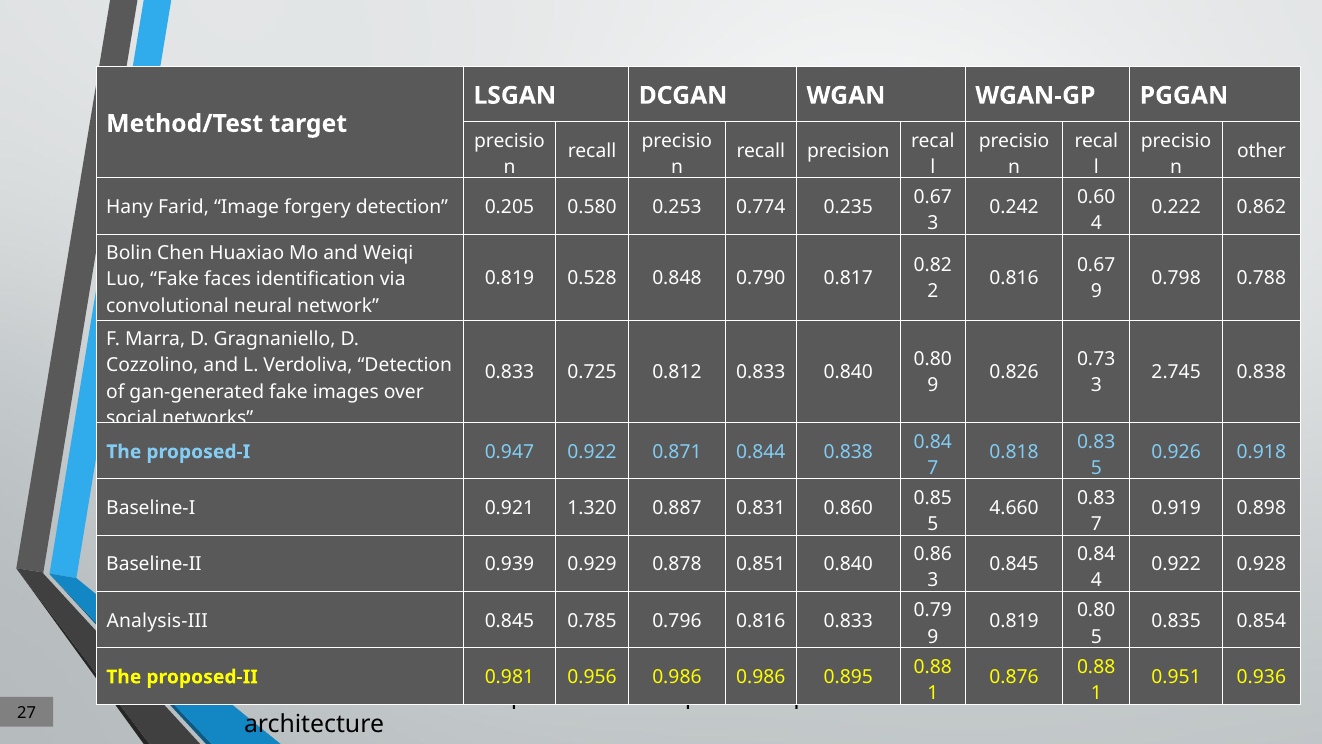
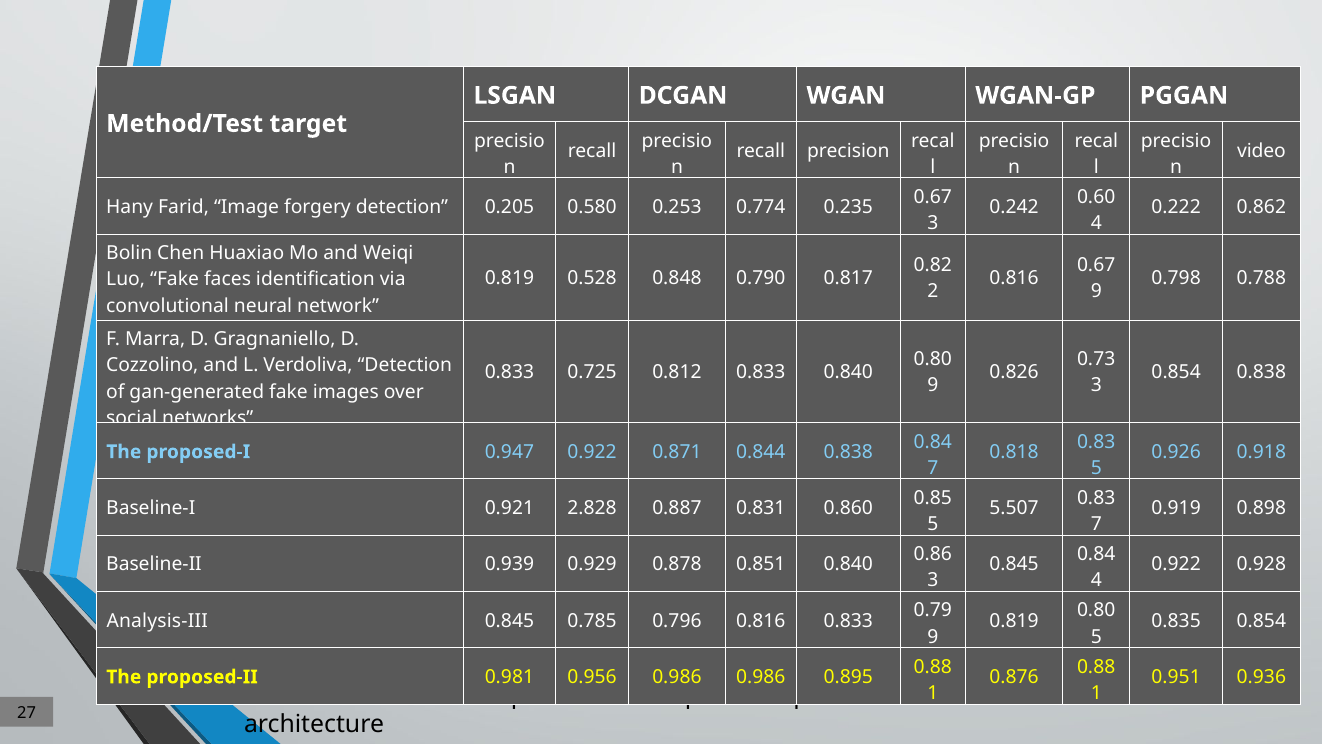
other: other -> video (1261, 151)
2.745: 2.745 -> 0.854 (1176, 372)
1.320: 1.320 -> 2.828 (592, 508)
4.660: 4.660 -> 5.507 (1014, 508)
